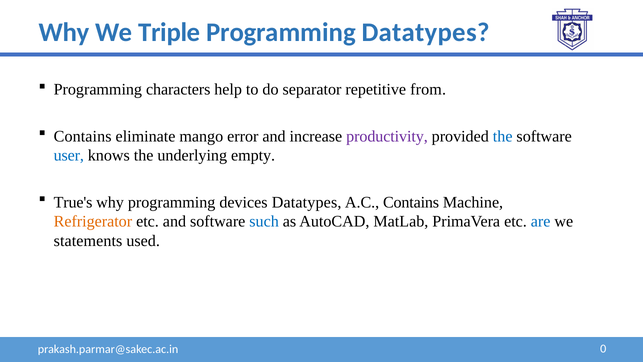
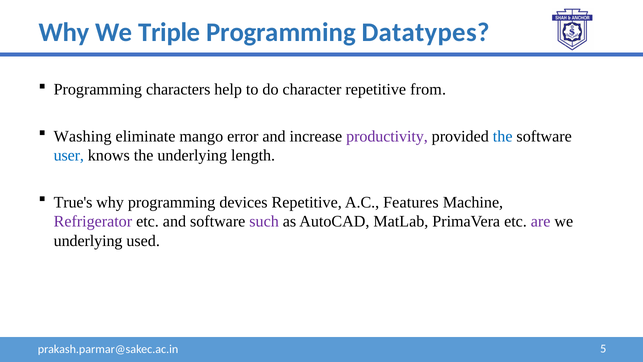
separator: separator -> character (312, 90)
Contains: Contains -> Washing (83, 136)
empty: empty -> length (253, 155)
devices Datatypes: Datatypes -> Repetitive (307, 202)
A.C Contains: Contains -> Features (411, 202)
Refrigerator colour: orange -> purple (93, 221)
such colour: blue -> purple (264, 221)
are colour: blue -> purple (541, 221)
statements: statements -> underlying (88, 241)
0: 0 -> 5 (603, 348)
